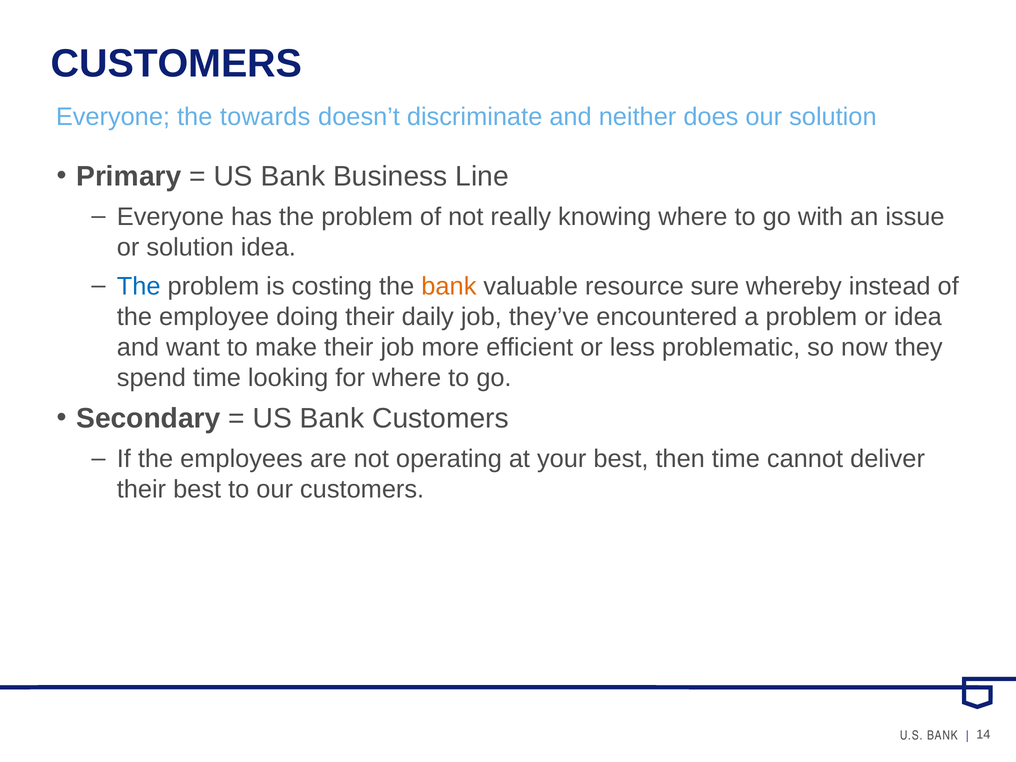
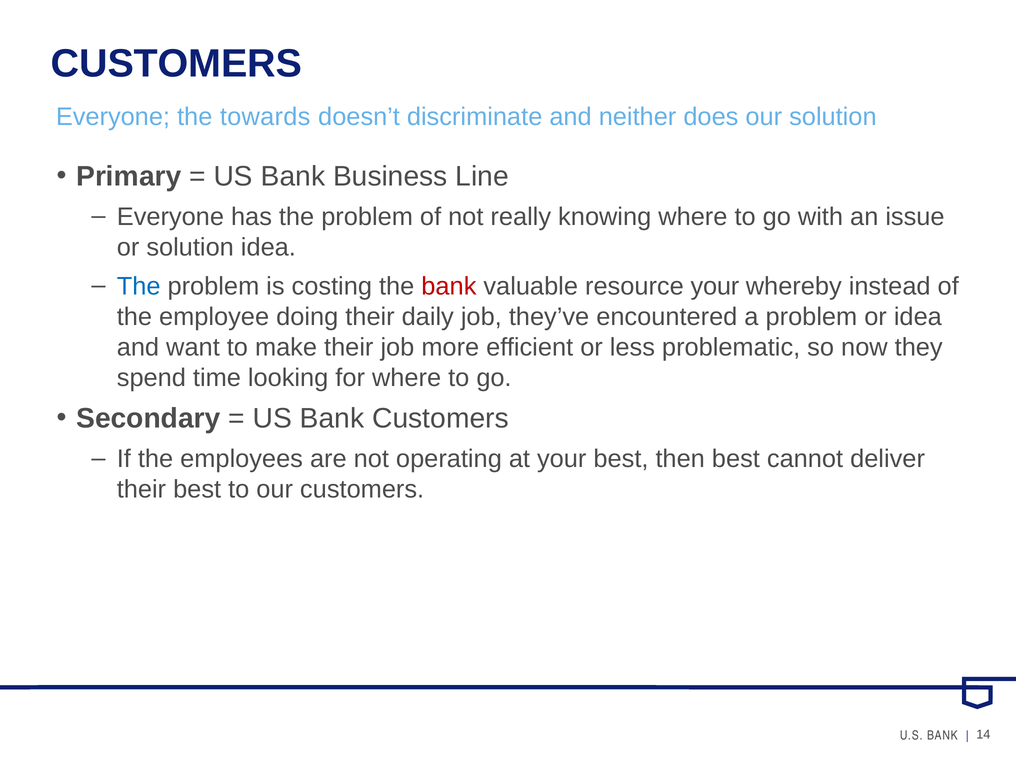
bank colour: orange -> red (449, 286)
resource sure: sure -> your (715, 286)
then time: time -> best (736, 459)
